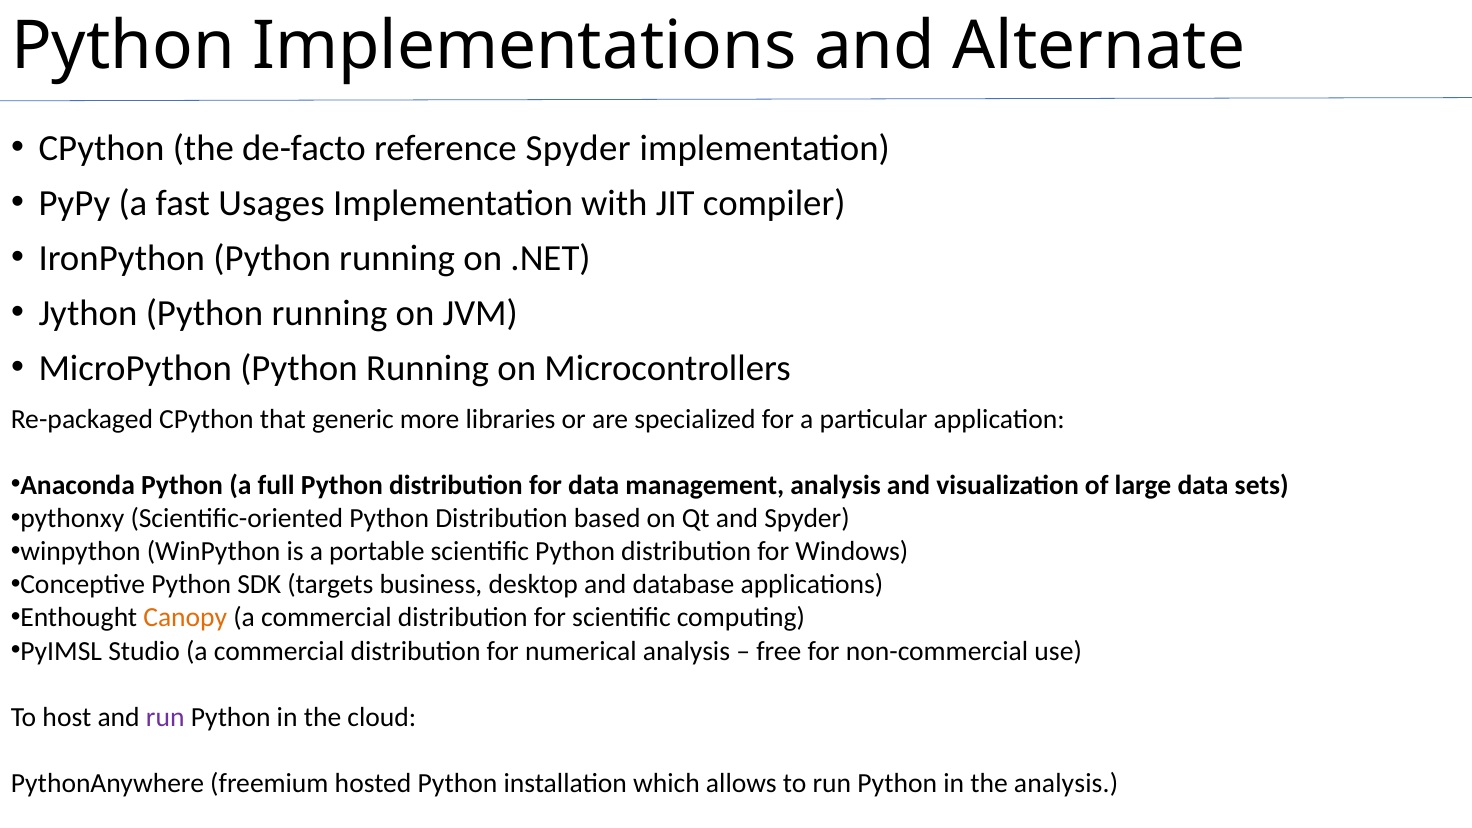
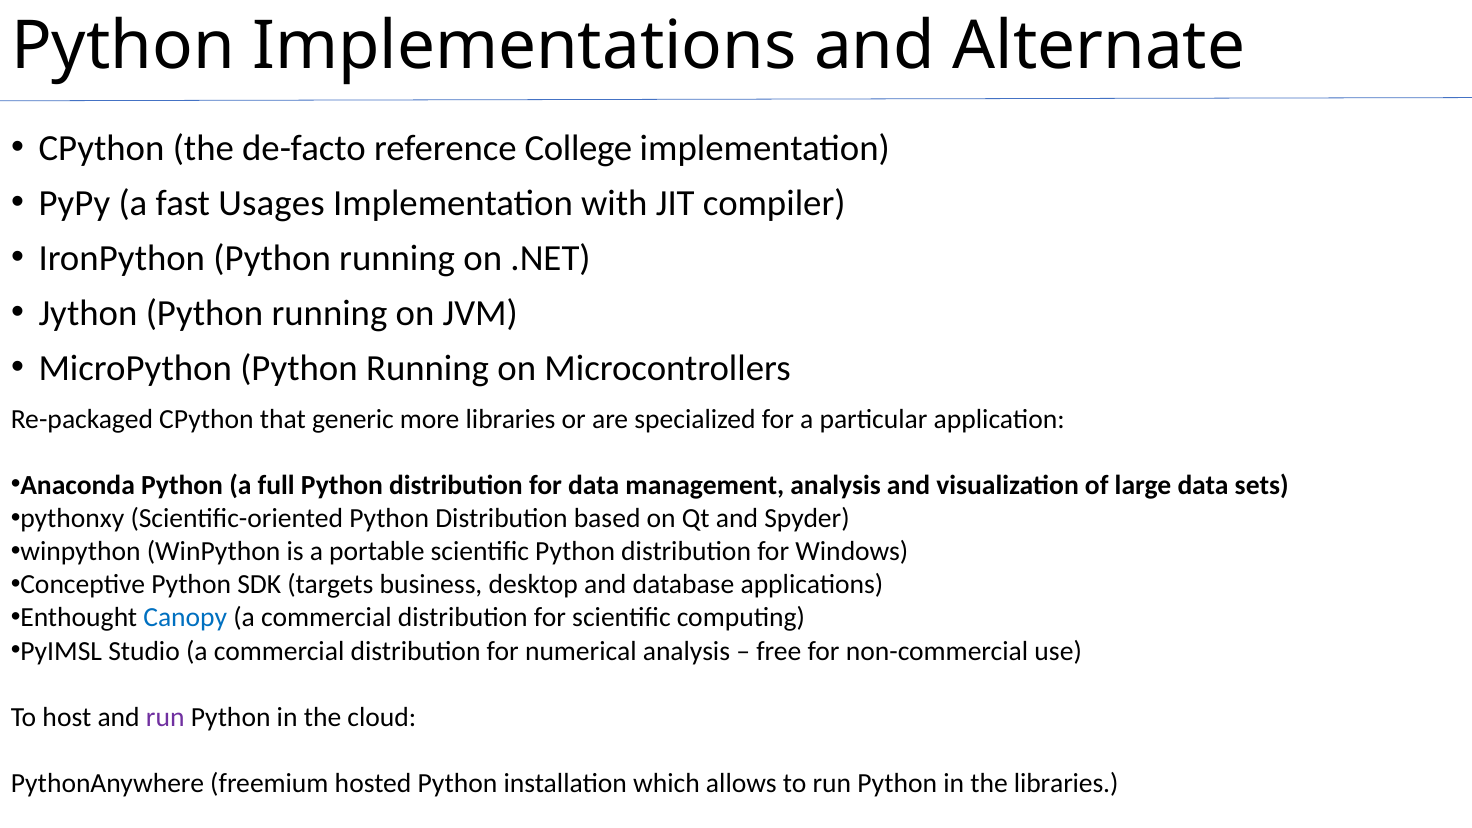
reference Spyder: Spyder -> College (578, 148)
Canopy colour: orange -> blue (185, 618)
the analysis: analysis -> libraries (1066, 783)
